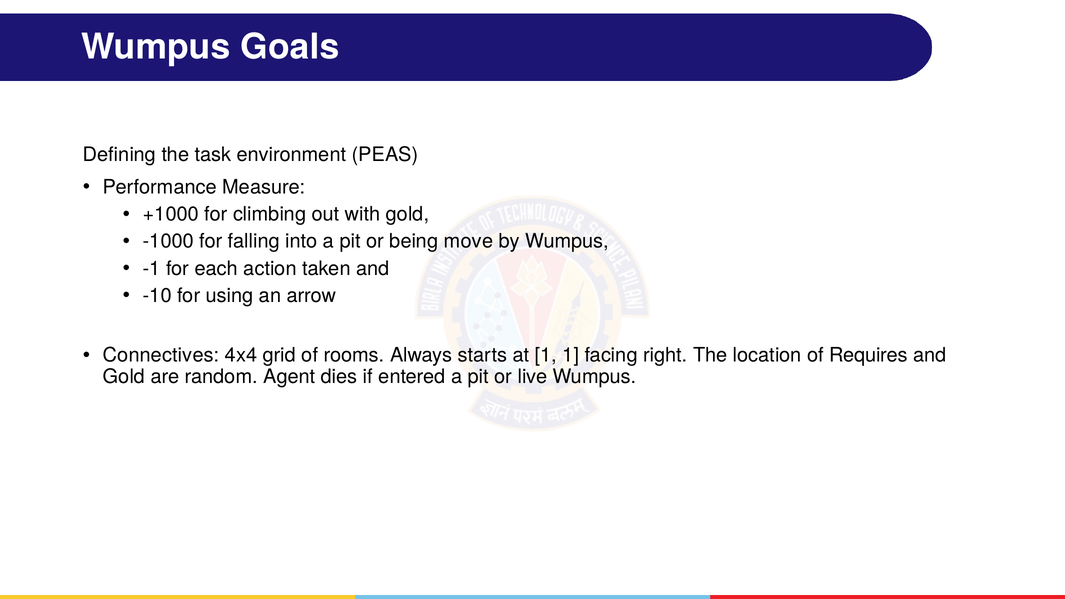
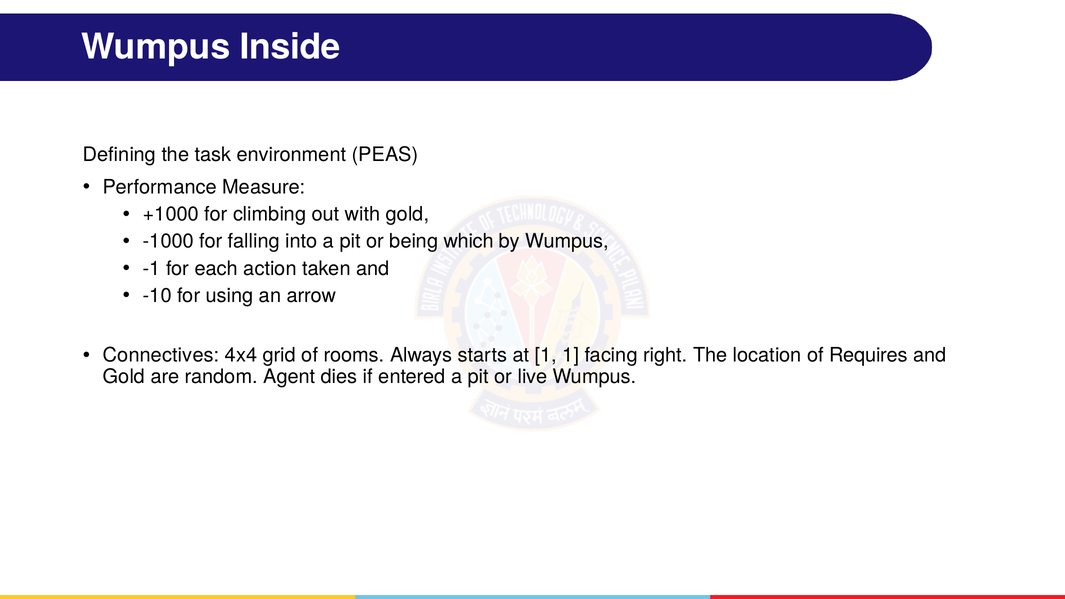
Goals: Goals -> Inside (290, 47)
move: move -> which (469, 241)
